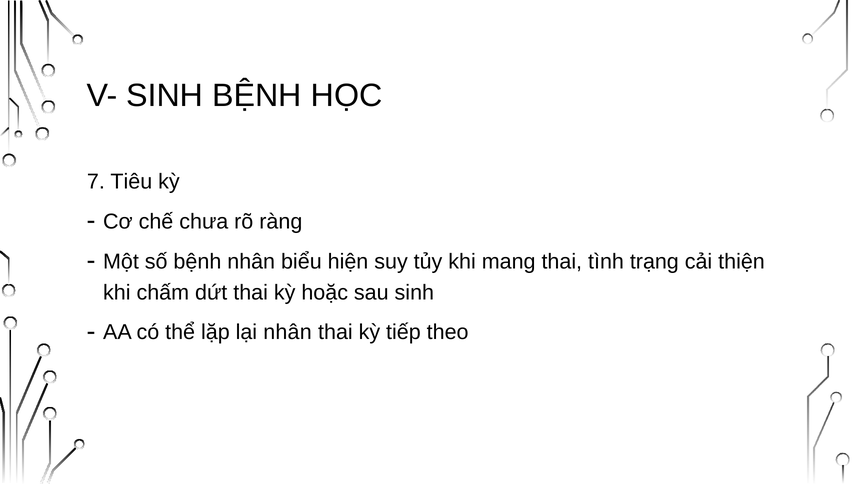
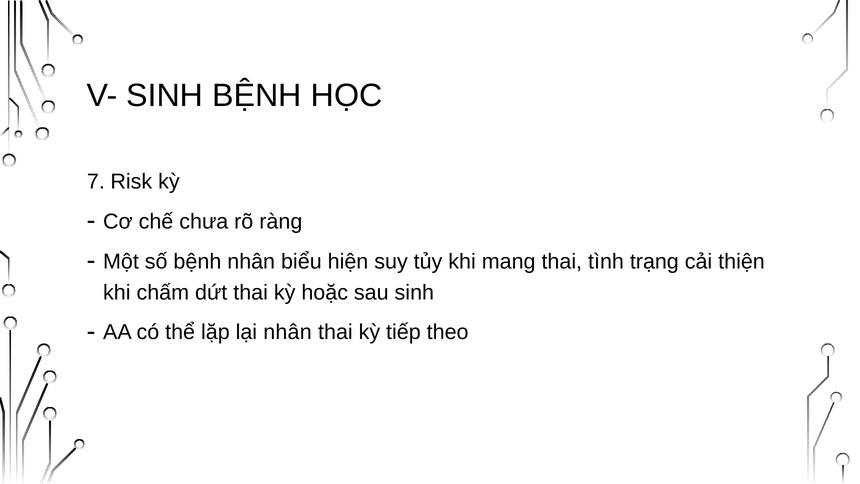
Tiêu: Tiêu -> Risk (131, 181)
